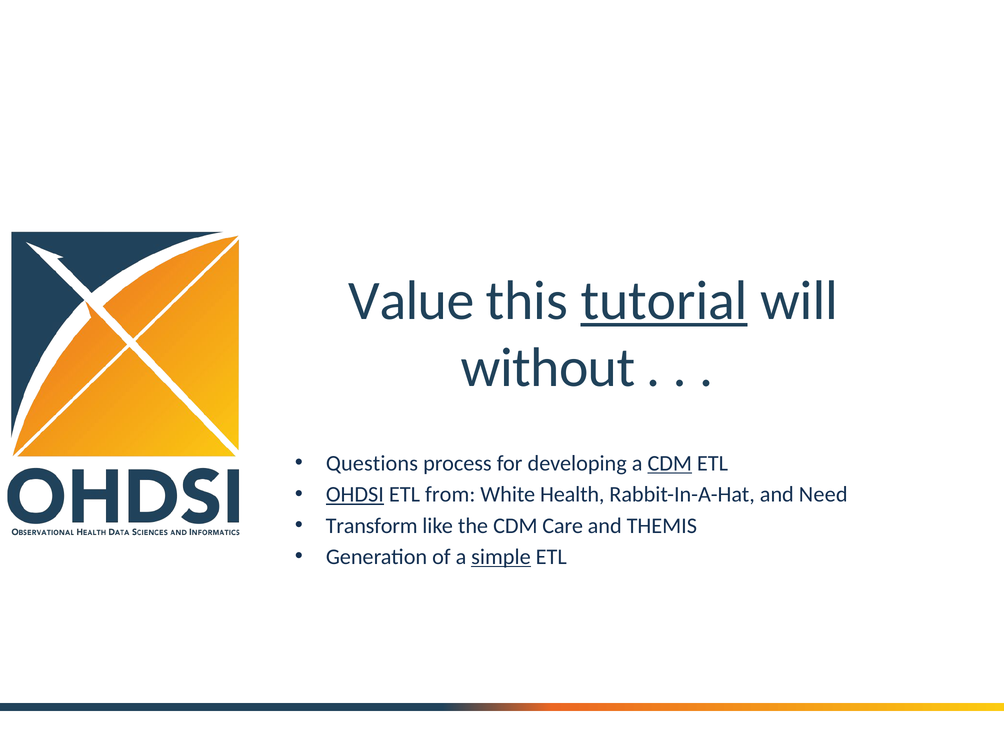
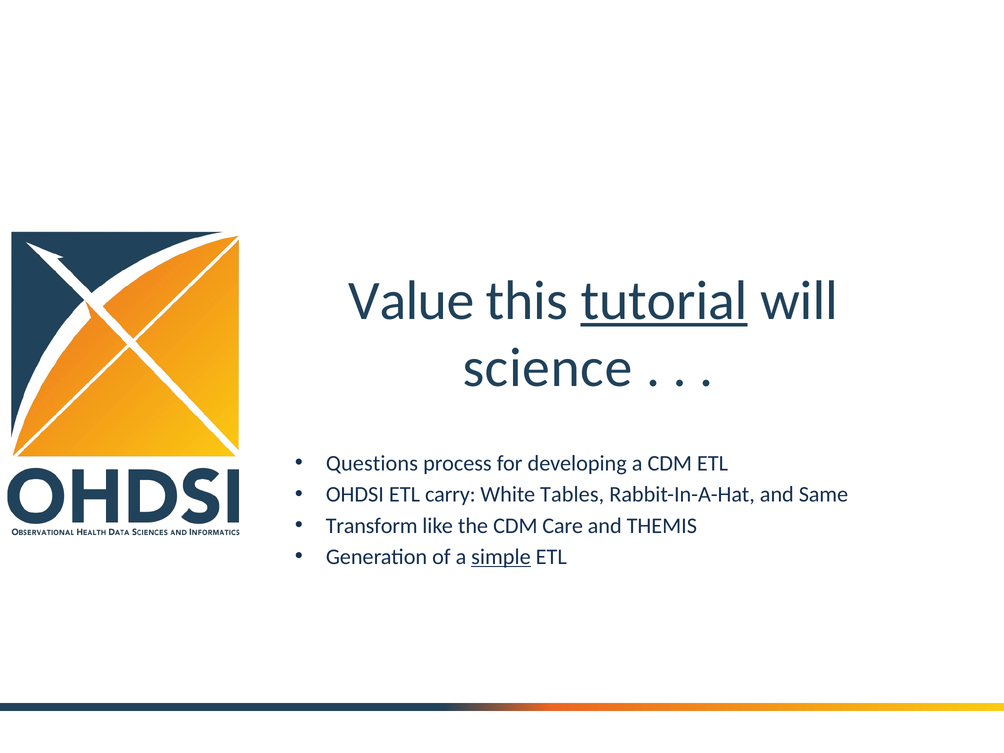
without: without -> science (547, 368)
CDM underline: present -> none (670, 463)
OHDSI underline: present -> none (355, 495)
from: from -> carry (450, 495)
Health: Health -> Tables (572, 495)
Need: Need -> Same (823, 495)
